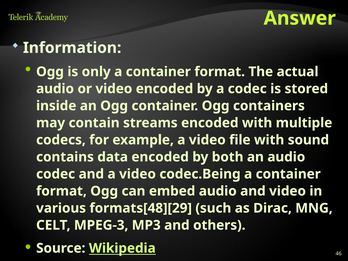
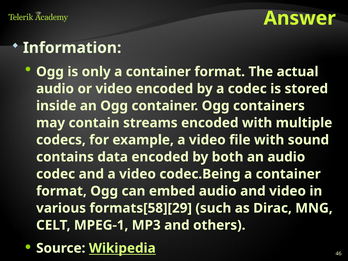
formats[48][29: formats[48][29 -> formats[58][29 (141, 208)
MPEG-3: MPEG-3 -> MPEG-1 (101, 225)
